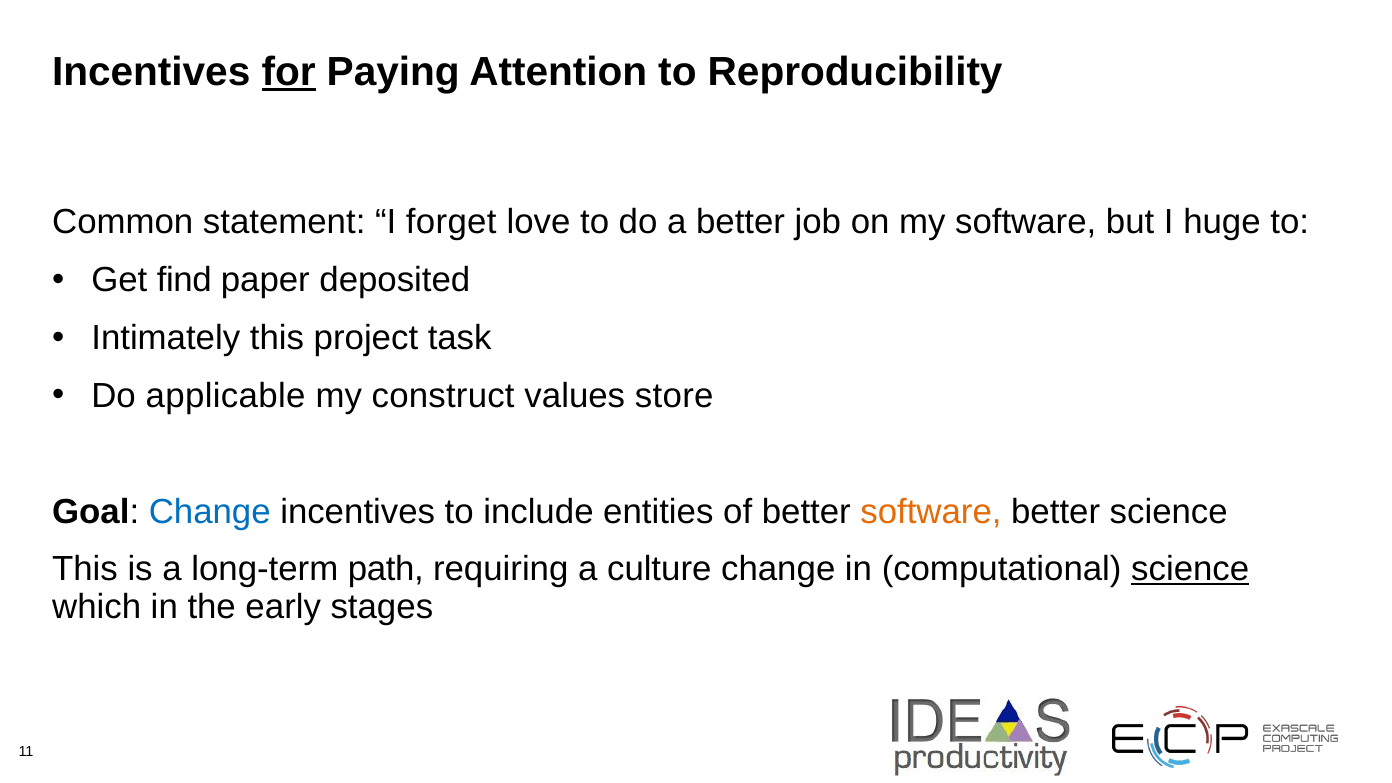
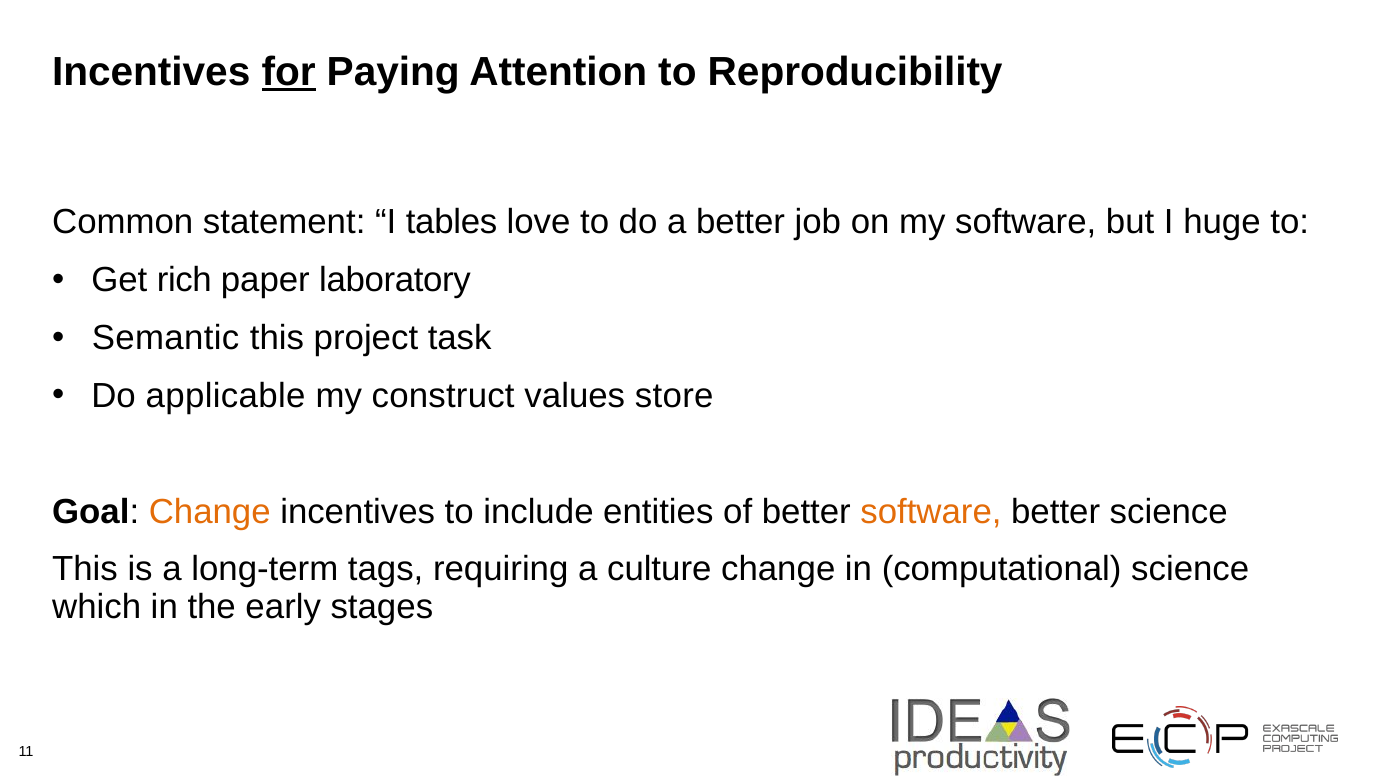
forget: forget -> tables (452, 222)
find: find -> rich (184, 280)
deposited: deposited -> laboratory (395, 280)
Intimately: Intimately -> Semantic (166, 338)
Change colour: blue -> orange (210, 512)
path: path -> tags (386, 570)
science underline: present -> none (1190, 570)
